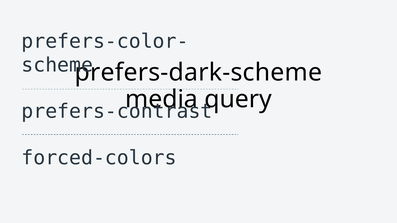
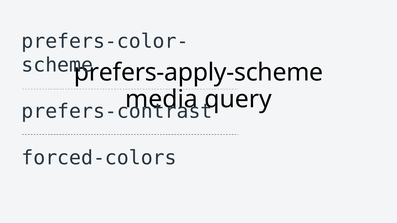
prefers-dark-scheme: prefers-dark-scheme -> prefers-apply-scheme (199, 72)
